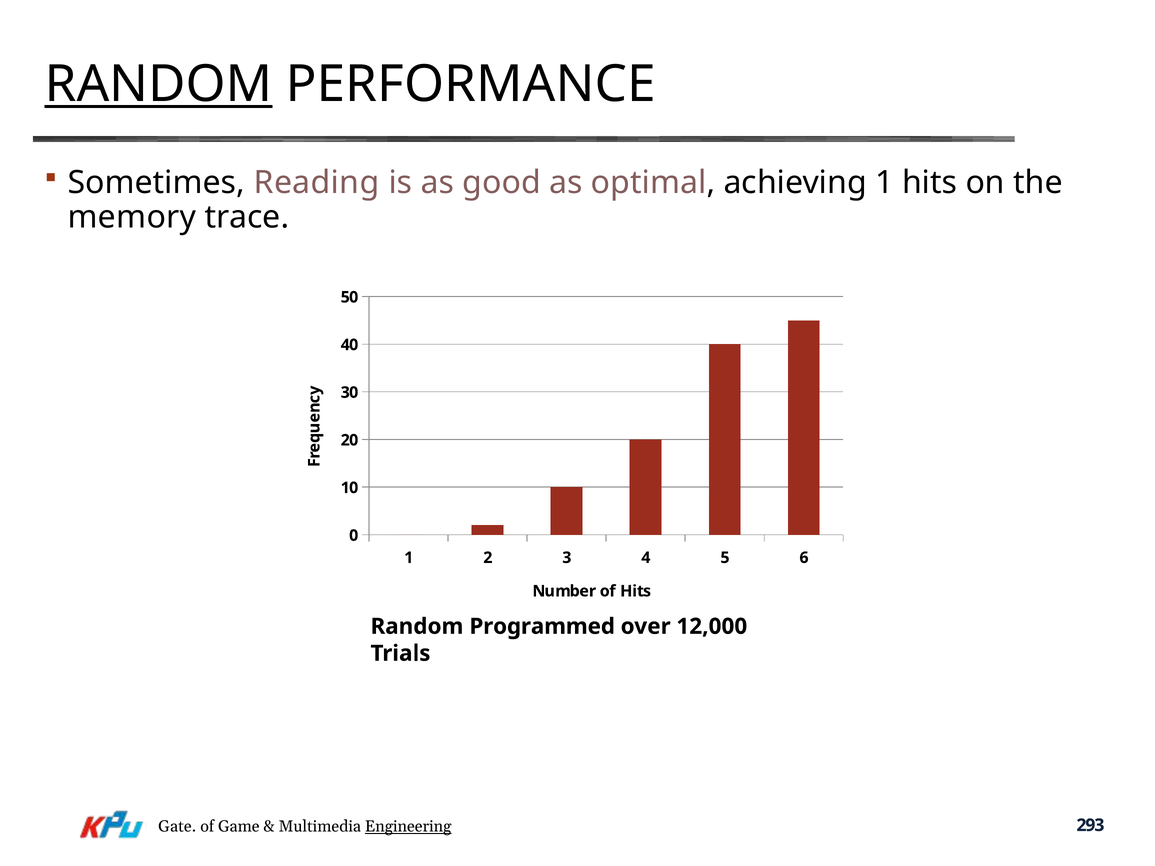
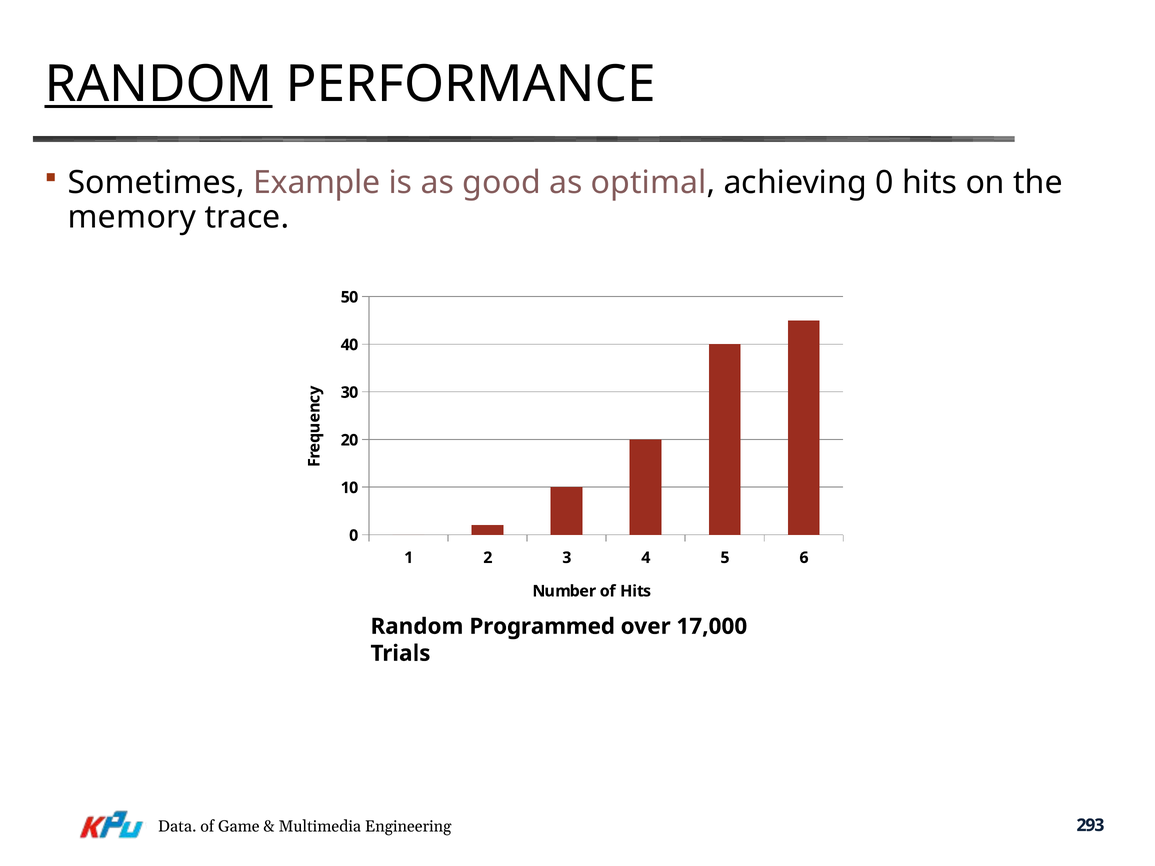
Reading: Reading -> Example (317, 183)
achieving 1: 1 -> 0 (884, 183)
12,000: 12,000 -> 17,000 (712, 627)
Gate: Gate -> Data (177, 827)
Engineering underline: present -> none (408, 827)
